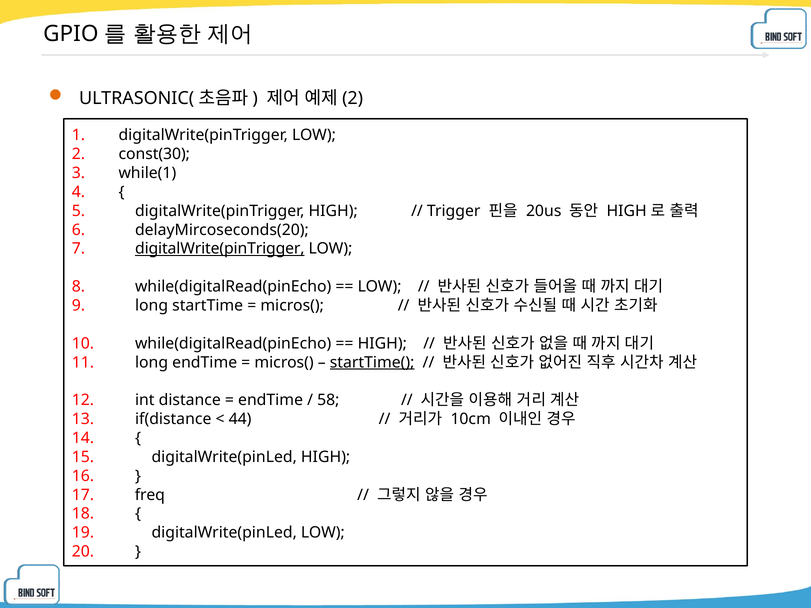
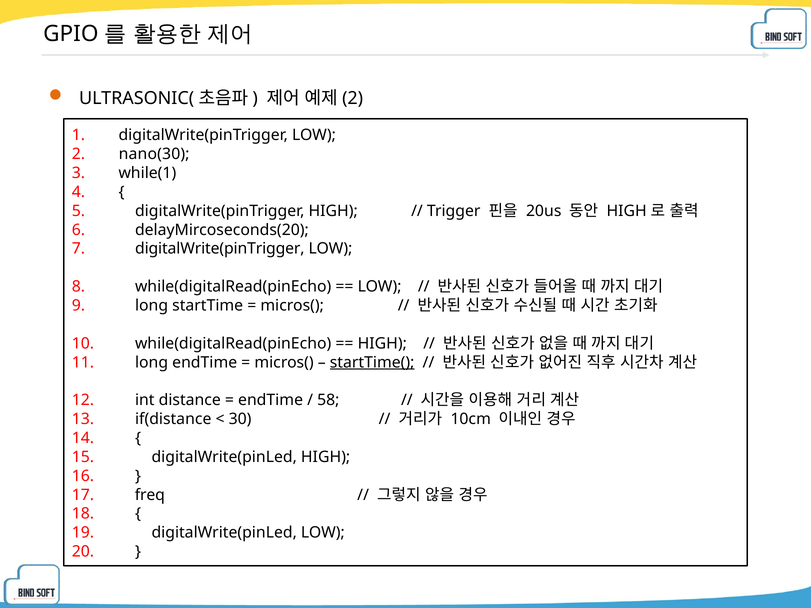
const(30: const(30 -> nano(30 (154, 154)
digitalWrite(pinTrigger underline: present -> none (220, 249)
44: 44 -> 30 (240, 419)
